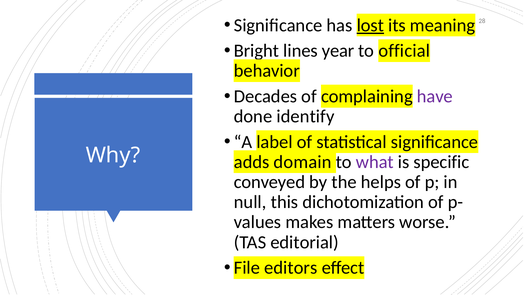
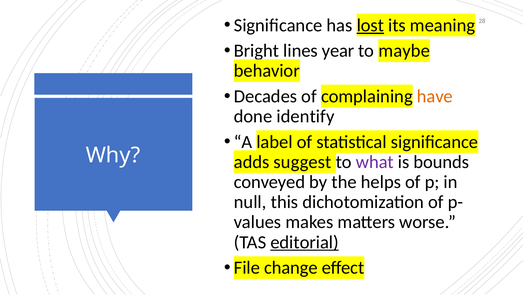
official: official -> maybe (404, 51)
have colour: purple -> orange (435, 96)
domain: domain -> suggest (303, 162)
specific: specific -> bounds (441, 162)
editorial underline: none -> present (305, 242)
editors: editors -> change (291, 268)
